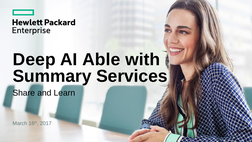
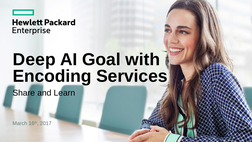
Able: Able -> Goal (101, 59)
Summary: Summary -> Encoding (52, 76)
